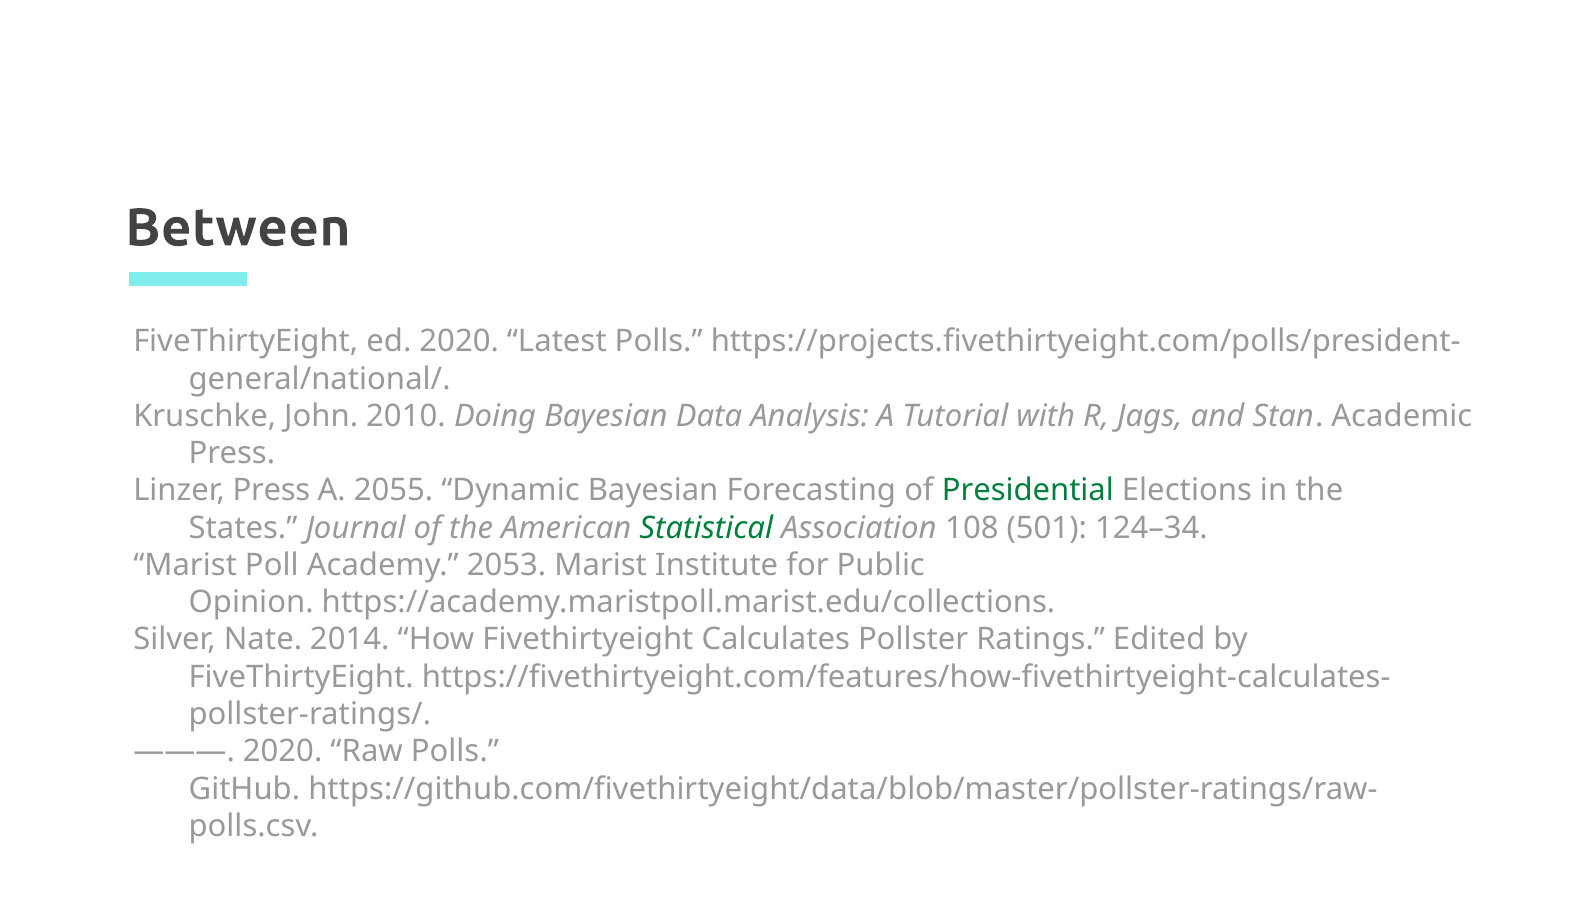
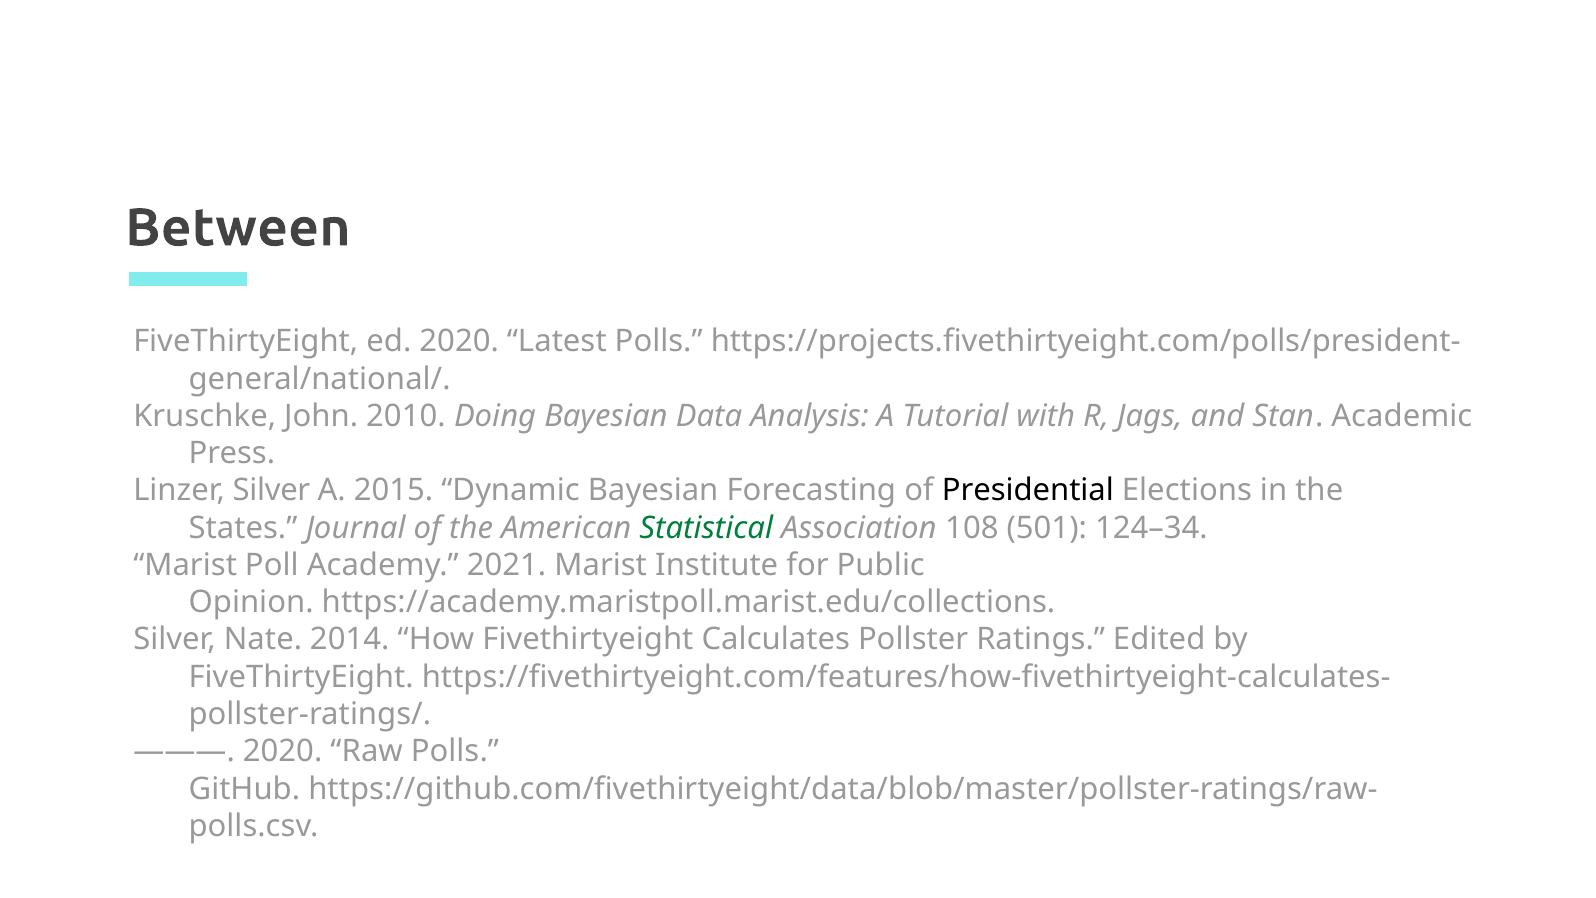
Linzer Press: Press -> Silver (272, 491)
2055: 2055 -> 2015 (394, 491)
Presidential colour: green -> black (1028, 491)
2053: 2053 -> 2021 (507, 565)
